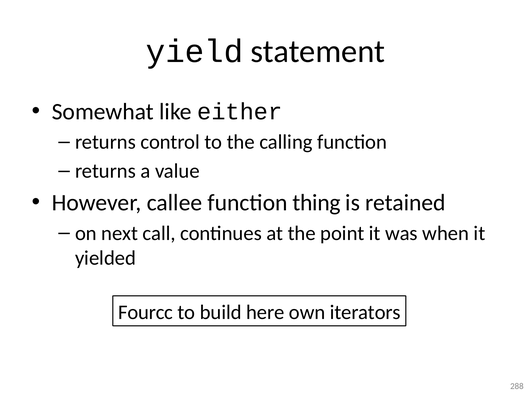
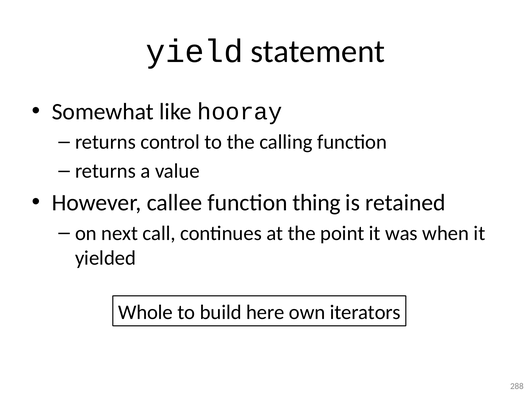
either: either -> hooray (240, 111)
Fourcc: Fourcc -> Whole (145, 312)
